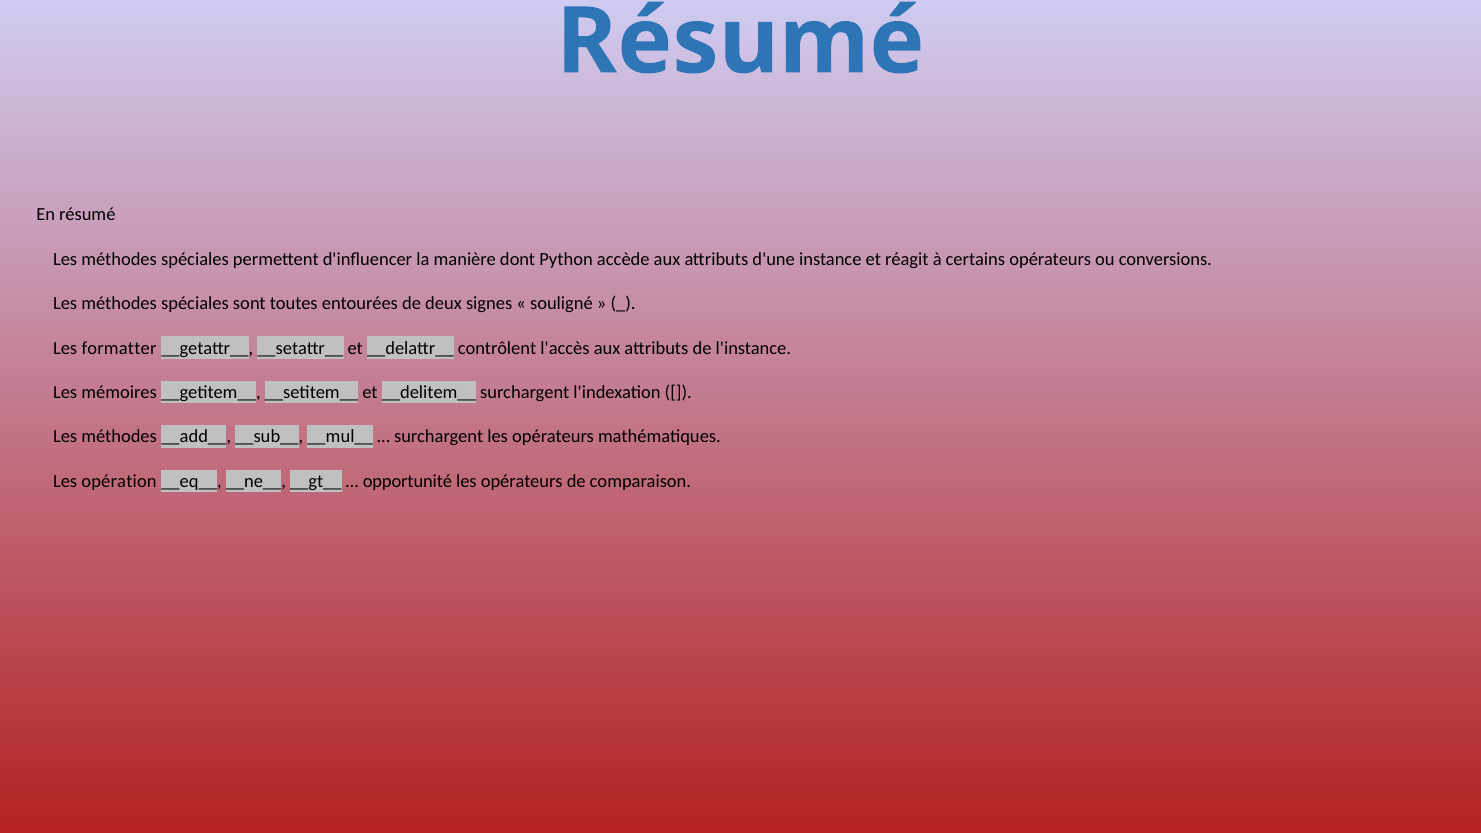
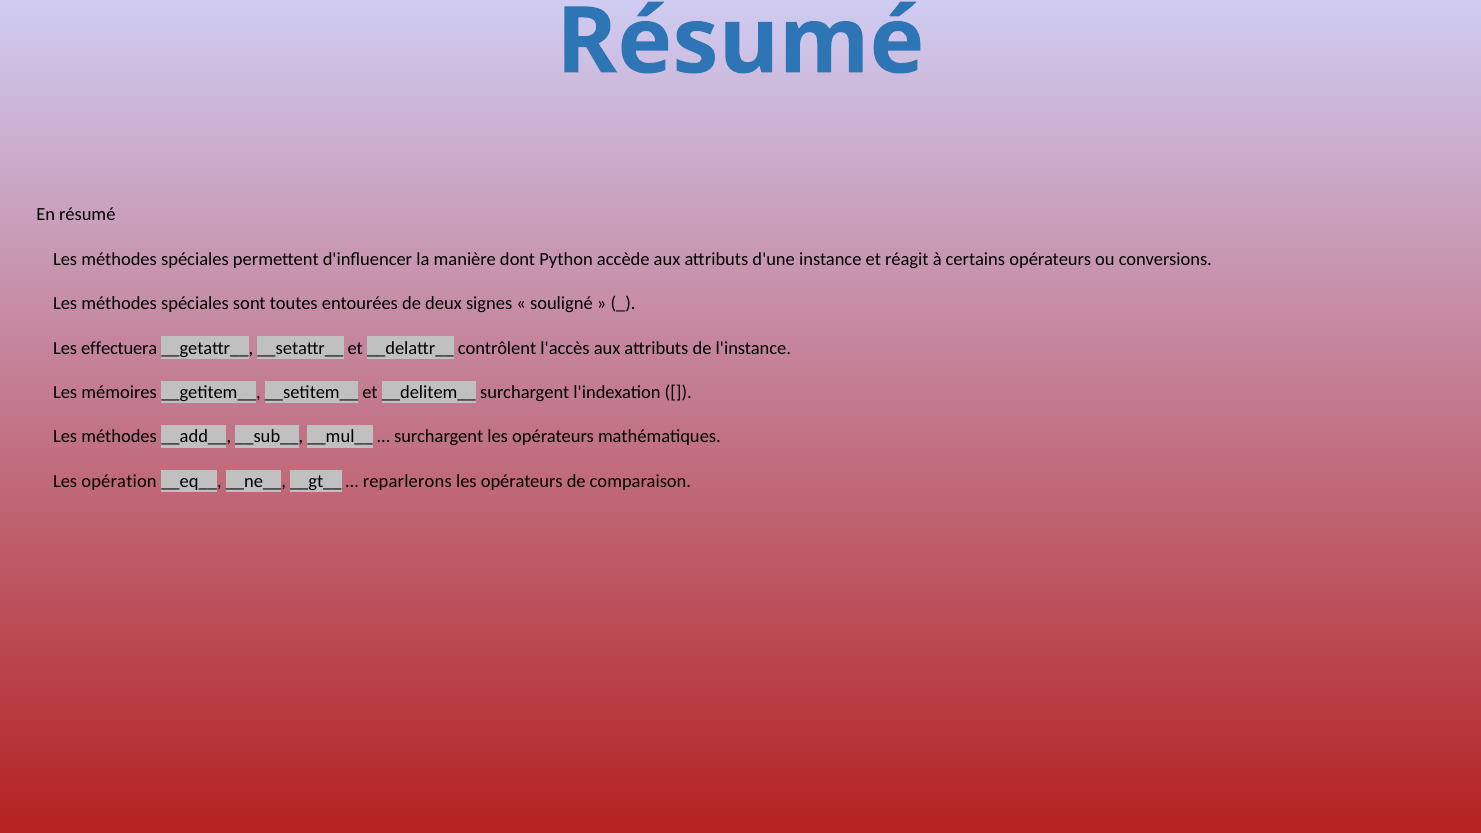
formatter: formatter -> effectuera (119, 348)
opportunité: opportunité -> reparlerons (407, 481)
